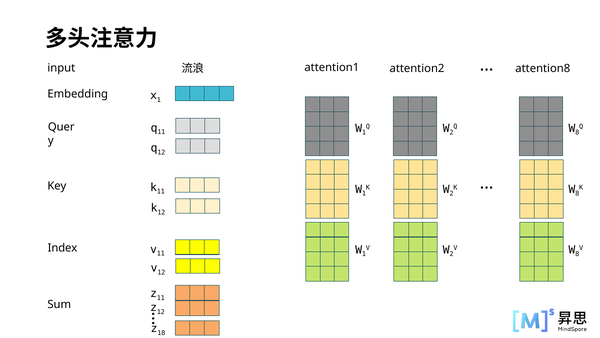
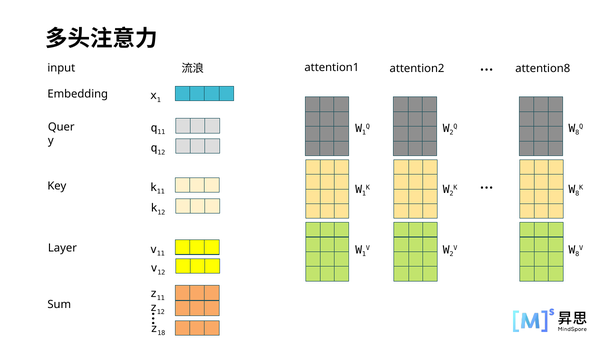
Index: Index -> Layer (62, 247)
